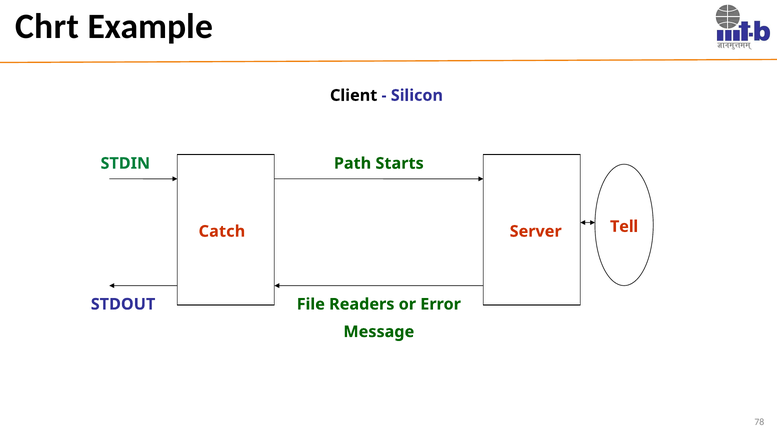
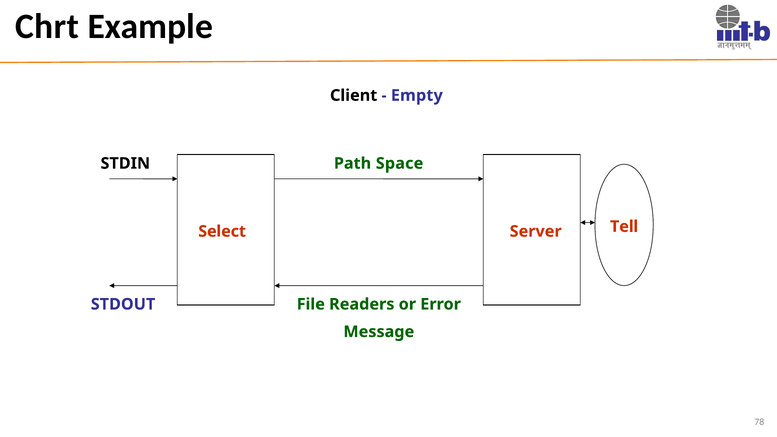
Silicon: Silicon -> Empty (417, 95)
STDIN colour: green -> black (125, 163)
Starts: Starts -> Space (400, 163)
Catch: Catch -> Select (222, 231)
